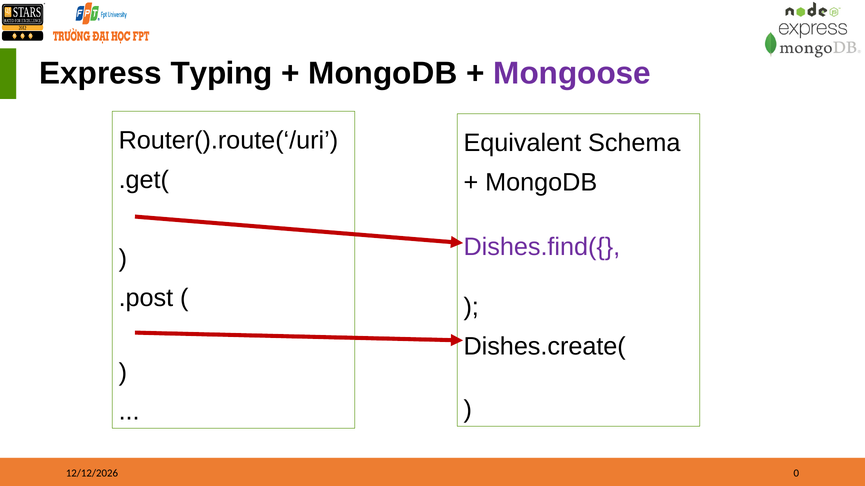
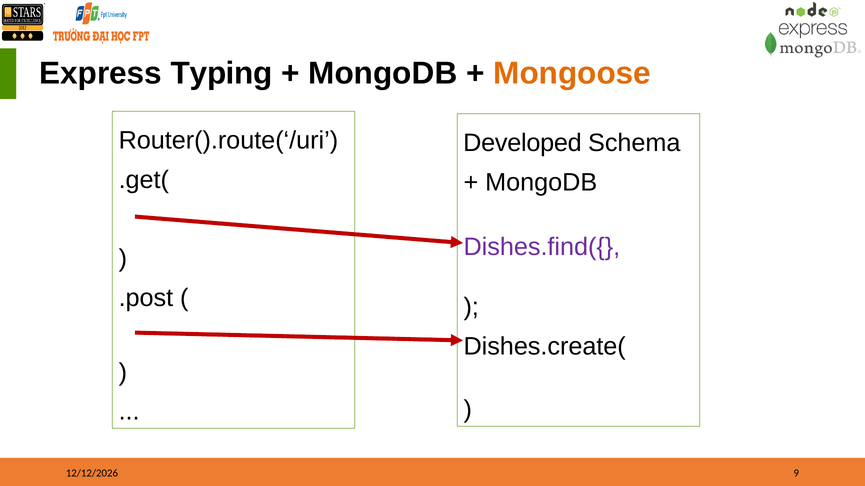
Mongoose colour: purple -> orange (572, 74)
Equivalent: Equivalent -> Developed (522, 143)
0: 0 -> 9 (796, 474)
